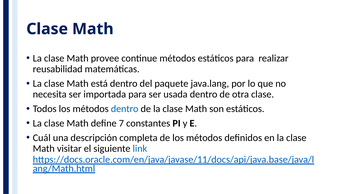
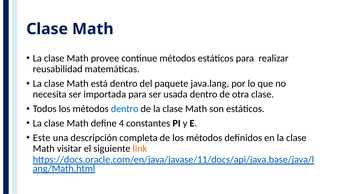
7: 7 -> 4 (121, 123)
Cuál: Cuál -> Este (42, 138)
link colour: blue -> orange (140, 149)
